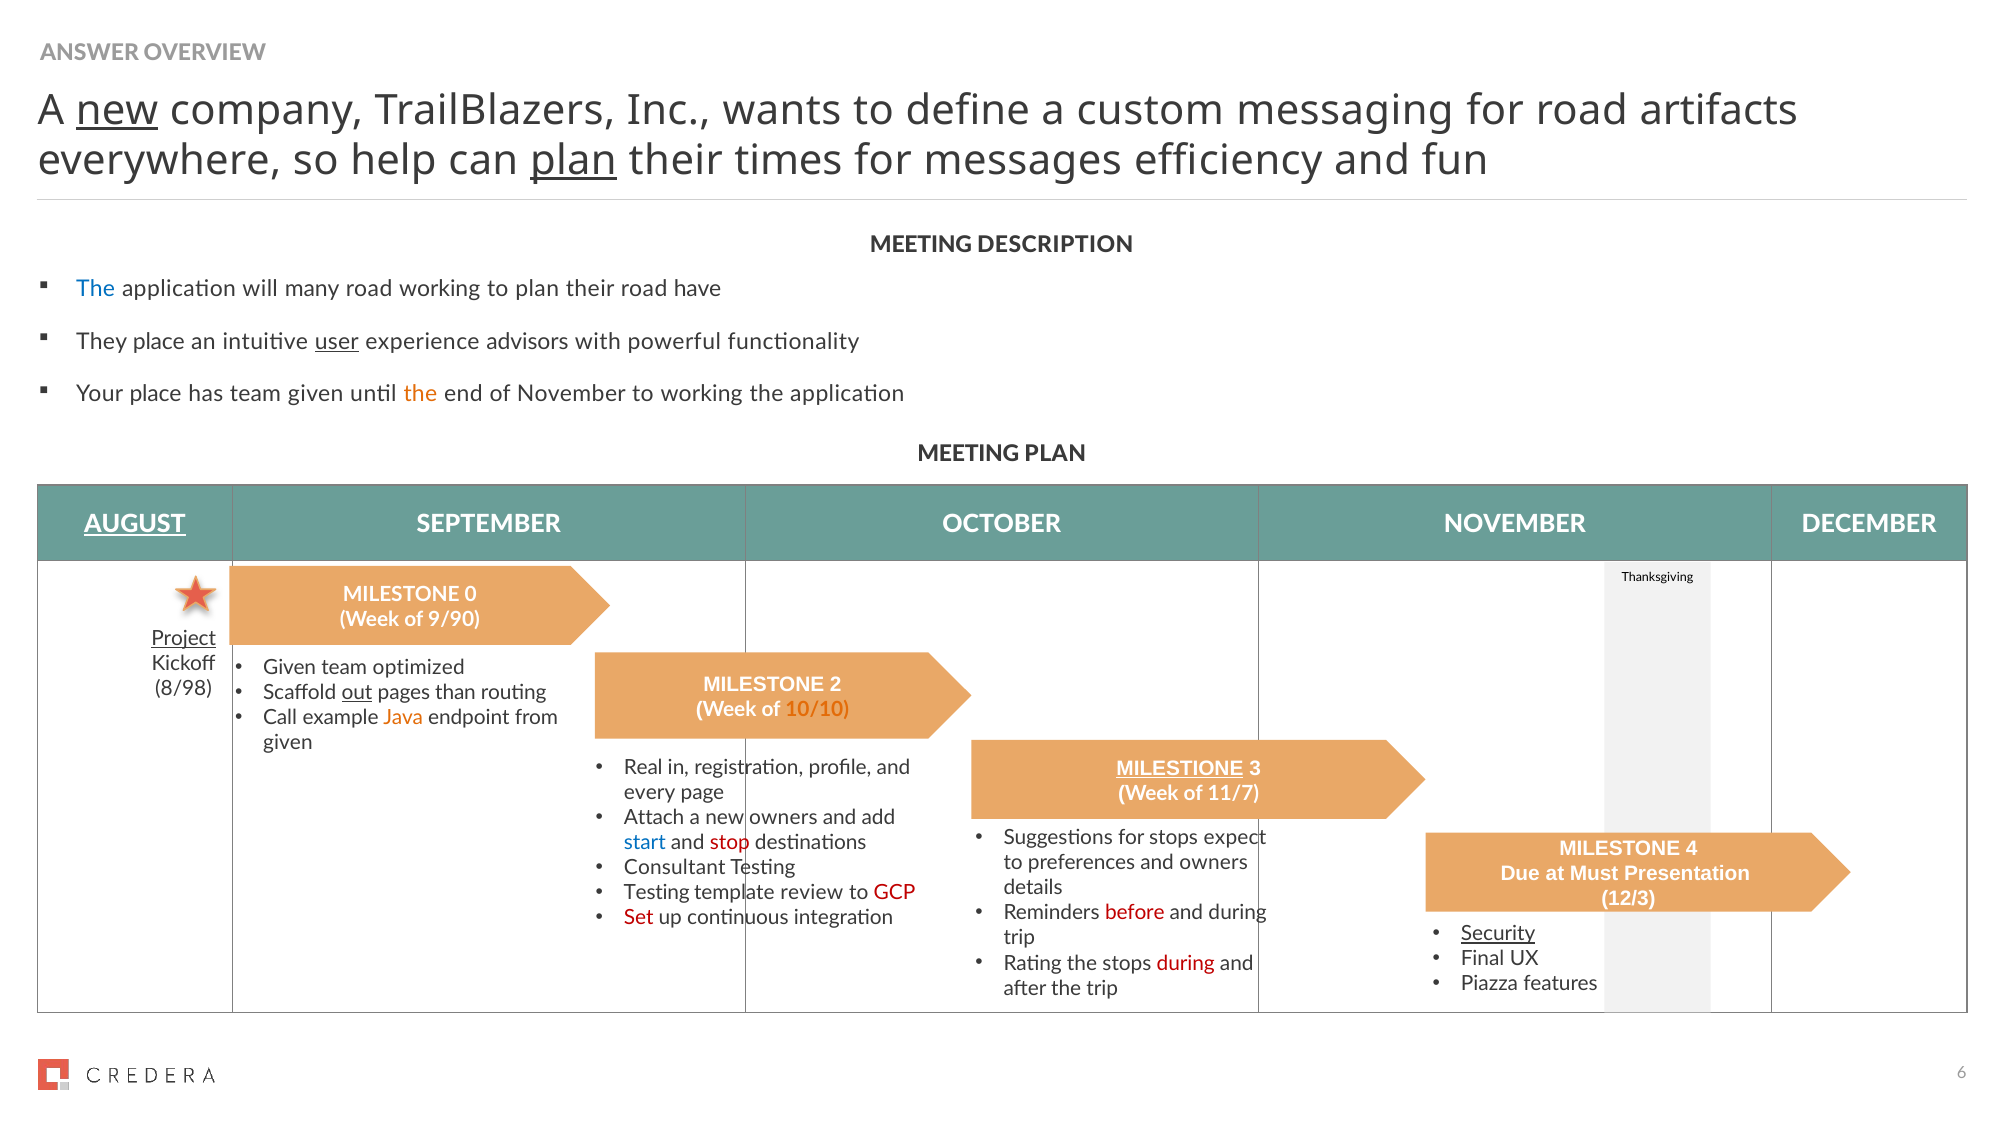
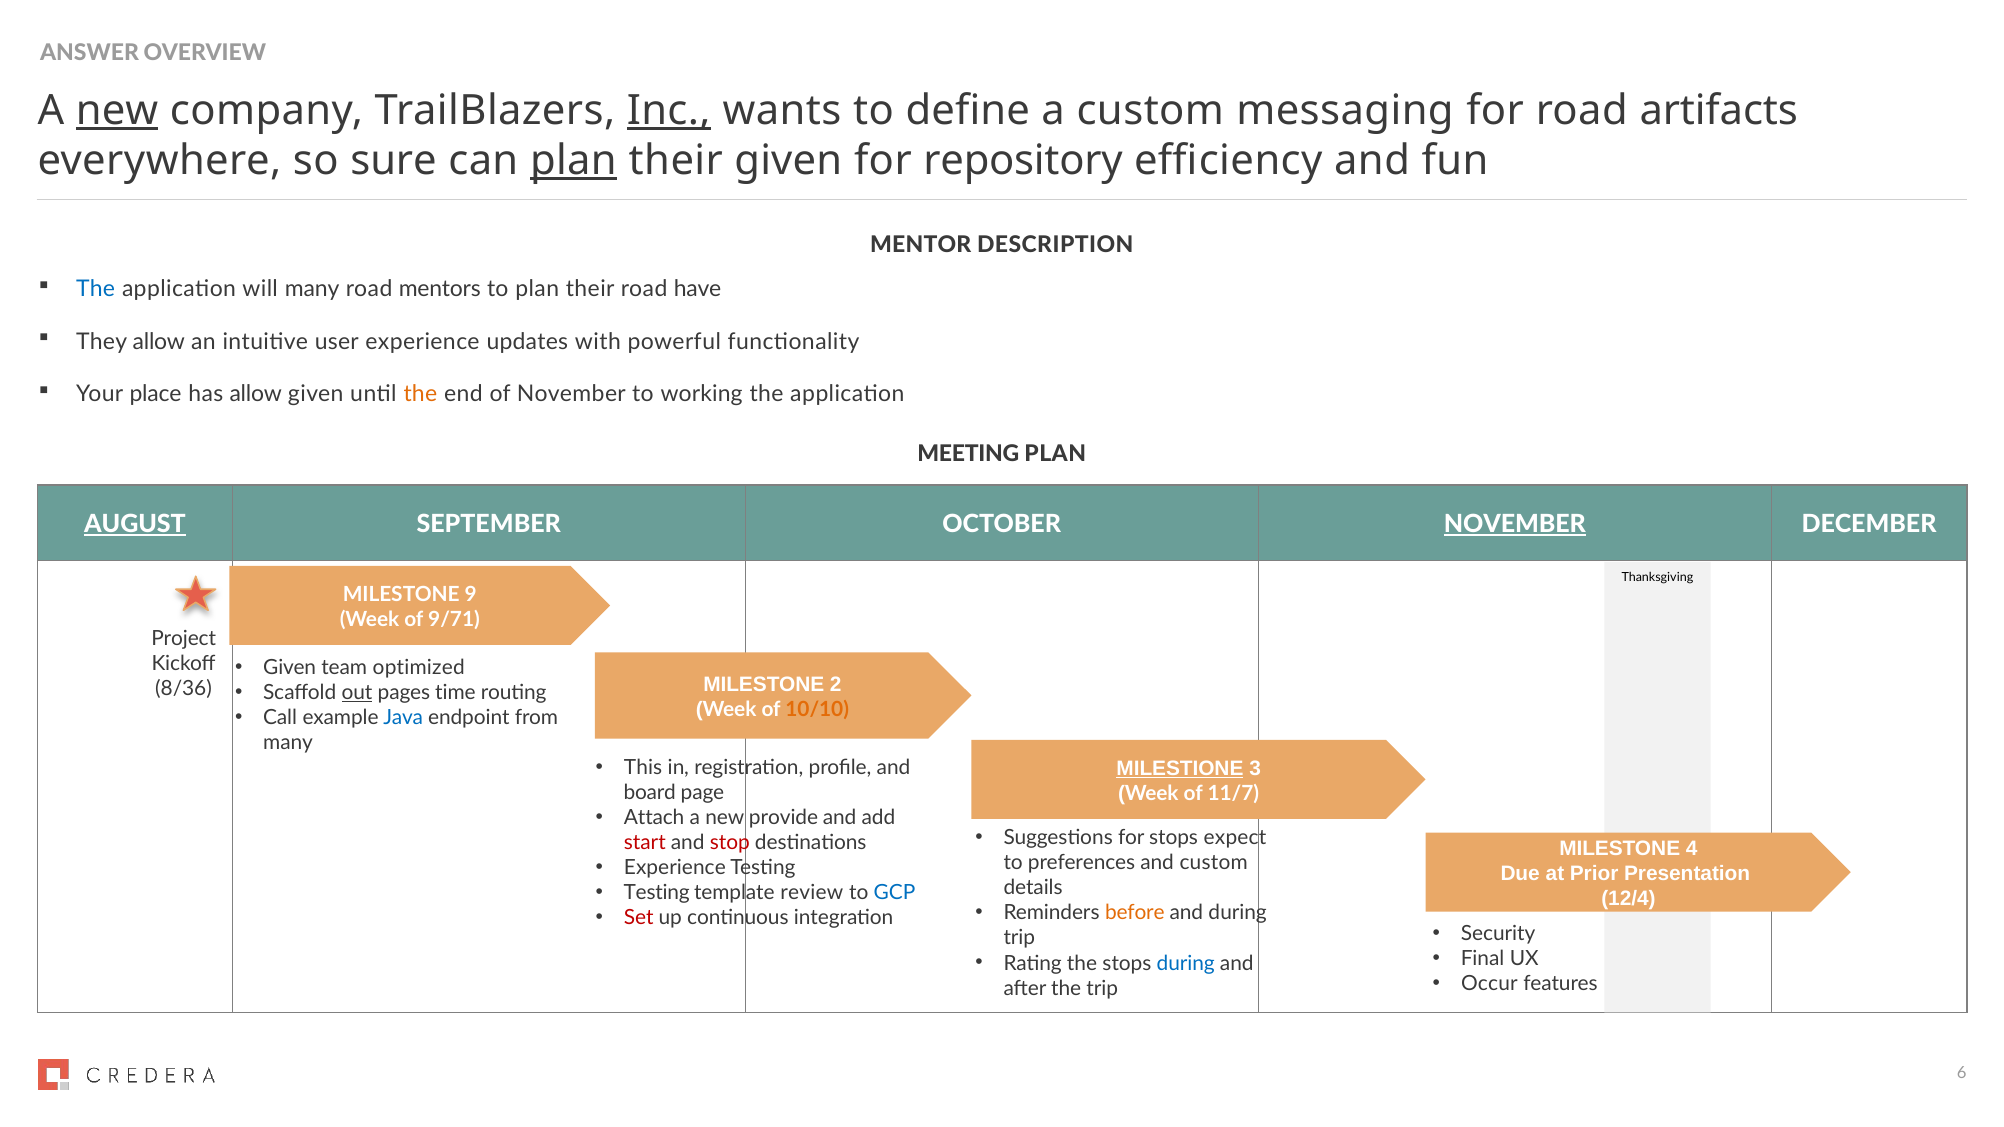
Inc underline: none -> present (669, 111)
help: help -> sure (394, 161)
their times: times -> given (788, 161)
messages: messages -> repository (1023, 161)
MEETING: MEETING -> MENTOR (921, 245)
road working: working -> mentors (440, 289)
They place: place -> allow (159, 342)
user underline: present -> none (337, 342)
advisors: advisors -> updates (527, 342)
has team: team -> allow (256, 395)
NOVEMBER underline: none -> present (1515, 524)
0: 0 -> 9 (471, 594)
9/90: 9/90 -> 9/71 (454, 620)
Project underline: present -> none (184, 639)
8/98: 8/98 -> 8/36 (184, 689)
than: than -> time (455, 693)
Java colour: orange -> blue (403, 718)
given: given -> many (288, 743)
Real: Real -> This (643, 768)
every: every -> board (650, 793)
new owners: owners -> provide (783, 818)
start colour: blue -> red (645, 843)
and owners: owners -> custom (1214, 863)
Consultant: Consultant -> Experience (675, 868)
Must: Must -> Prior (1594, 874)
GCP colour: red -> blue (894, 893)
12/3: 12/3 -> 12/4 (1628, 899)
before colour: red -> orange (1135, 913)
Security underline: present -> none (1498, 934)
during colour: red -> blue (1186, 963)
Piazza: Piazza -> Occur (1489, 984)
